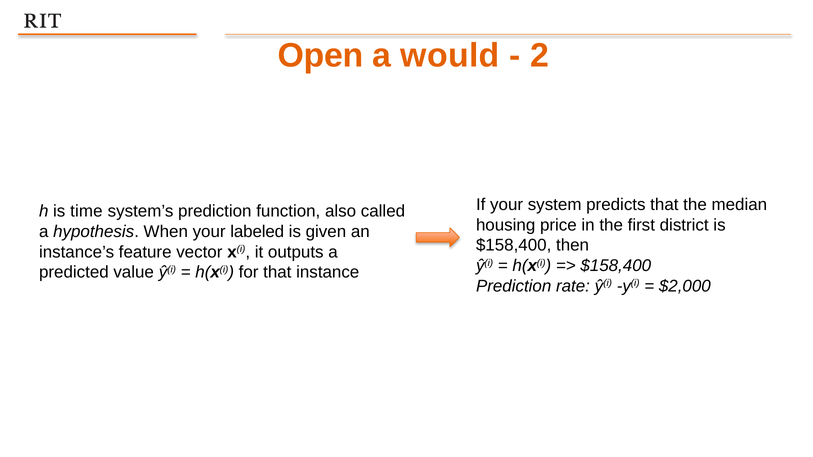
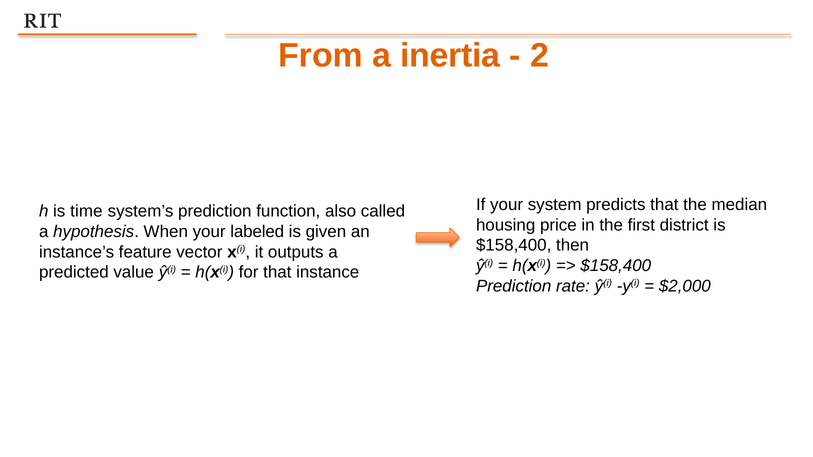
Open: Open -> From (321, 56)
would: would -> inertia (450, 56)
